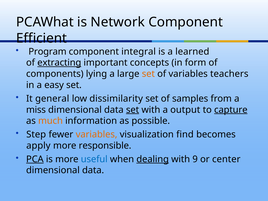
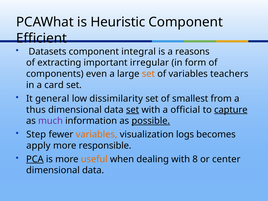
Network: Network -> Heuristic (118, 22)
Program: Program -> Datasets (47, 52)
learned: learned -> reasons (192, 52)
extracting underline: present -> none (59, 63)
concepts: concepts -> irregular (149, 63)
lying: lying -> even (96, 74)
easy: easy -> card (54, 85)
samples: samples -> smallest (190, 99)
miss: miss -> thus (36, 110)
output: output -> official (185, 110)
much colour: orange -> purple (51, 121)
possible underline: none -> present (151, 121)
find: find -> logs (185, 134)
useful colour: blue -> orange (94, 159)
dealing underline: present -> none (153, 159)
9: 9 -> 8 (195, 159)
